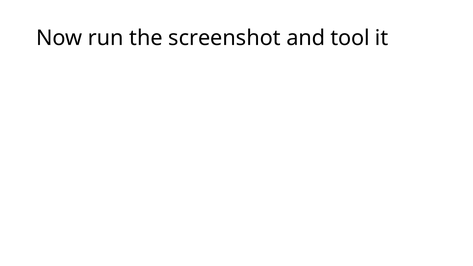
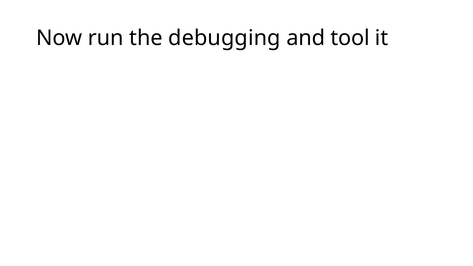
screenshot: screenshot -> debugging (224, 38)
